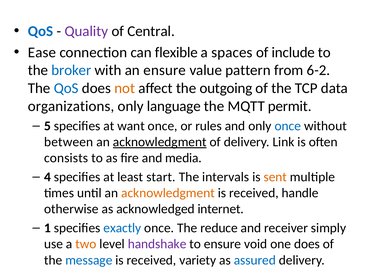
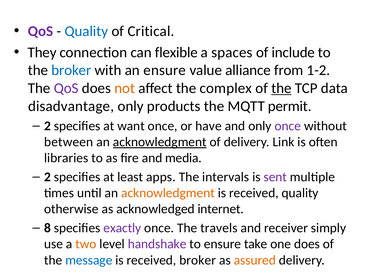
QoS colour: blue -> purple (41, 31)
Quality colour: purple -> blue (86, 31)
Central: Central -> Critical (151, 31)
Ease: Ease -> They (42, 52)
pattern: pattern -> alliance (248, 70)
6-2: 6-2 -> 1-2 (318, 70)
QoS colour: blue -> purple (66, 88)
outgoing: outgoing -> complex (226, 88)
the underline: none -> present (281, 88)
organizations: organizations -> disadvantage (71, 106)
language: language -> products (174, 106)
5: 5 -> 2 (47, 126)
rules: rules -> have (209, 126)
once colour: blue -> purple (288, 126)
consists: consists -> libraries (66, 158)
4: 4 -> 2 (47, 177)
start: start -> apps (161, 177)
sent colour: orange -> purple (275, 177)
received handle: handle -> quality (300, 193)
1: 1 -> 8 (47, 228)
exactly colour: blue -> purple (122, 228)
reduce: reduce -> travels (219, 228)
void: void -> take (256, 244)
received variety: variety -> broker (198, 260)
assured colour: blue -> orange (255, 260)
